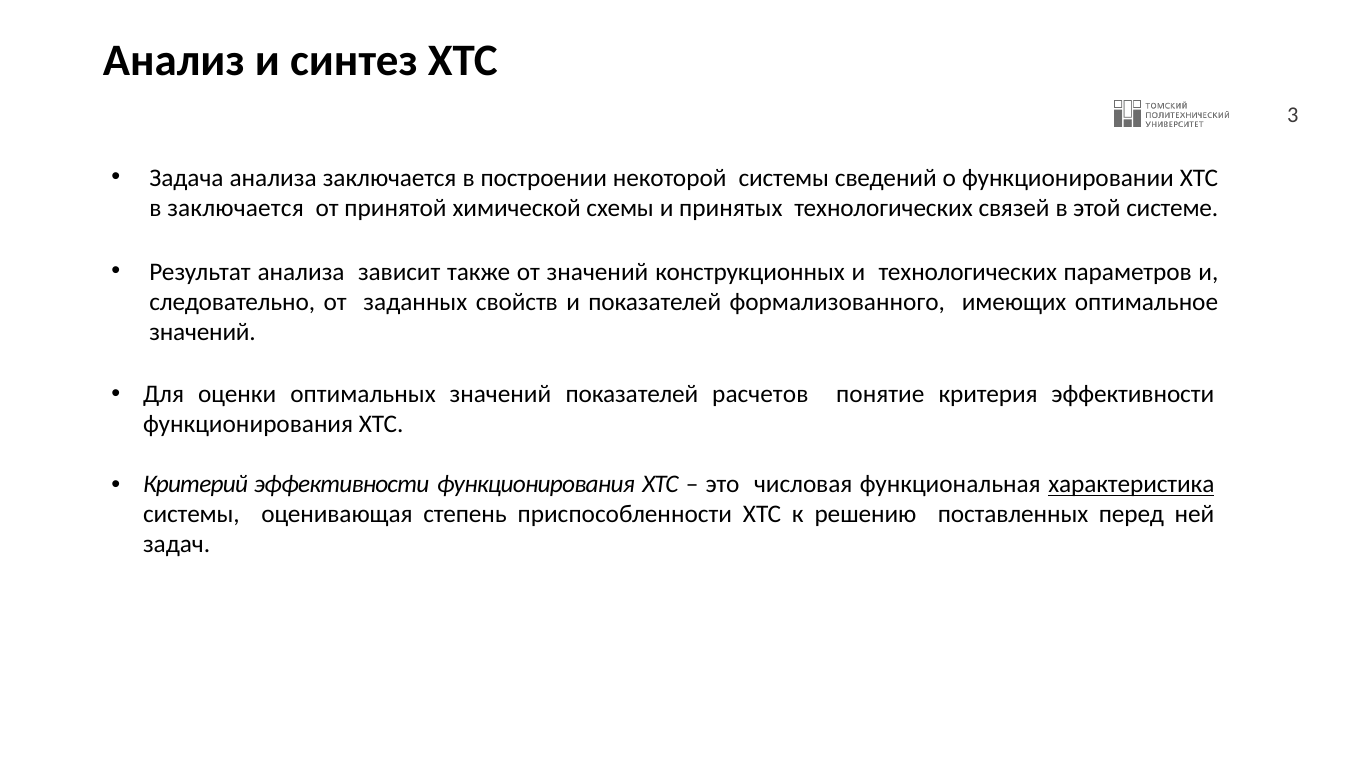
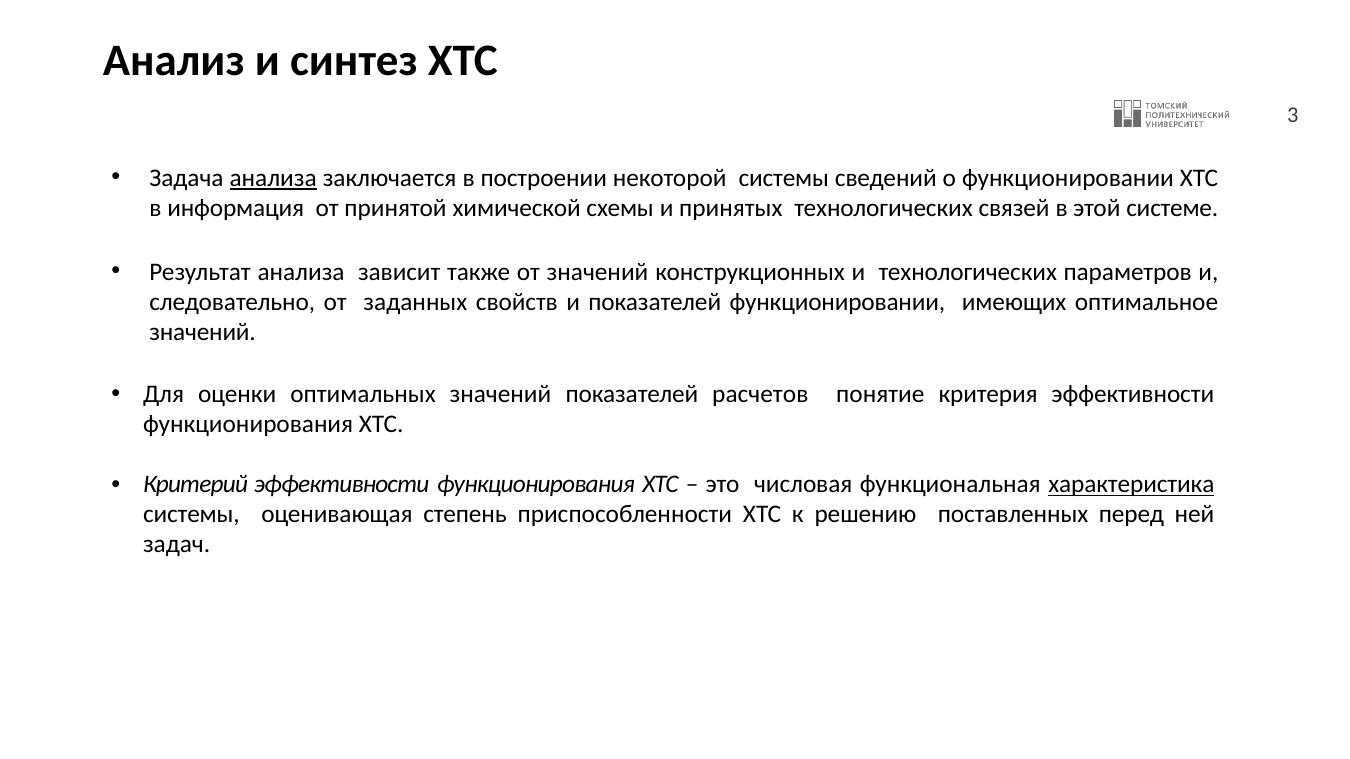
анализа underline: none -> present (273, 178)
в заключается: заключается -> информация (236, 208)
показателей формализованного: формализованного -> функционировании (837, 302)
